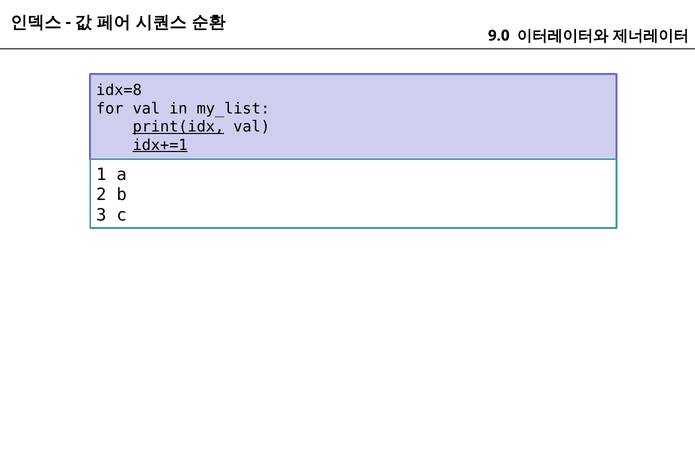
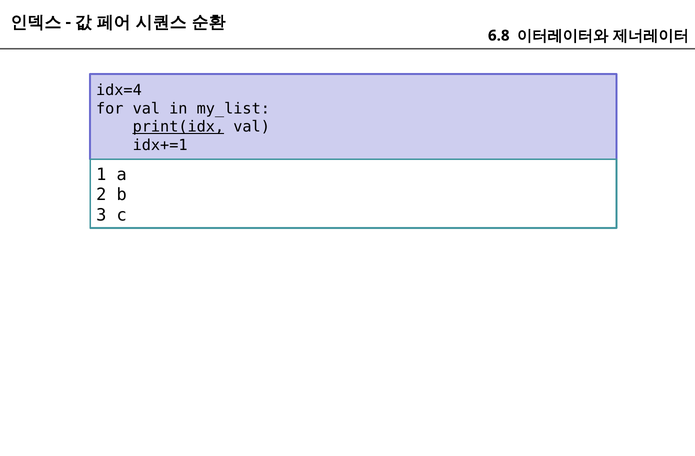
9.0: 9.0 -> 6.8 (499, 36)
idx=8: idx=8 -> idx=4 (119, 90)
idx+=1 underline: present -> none (160, 145)
